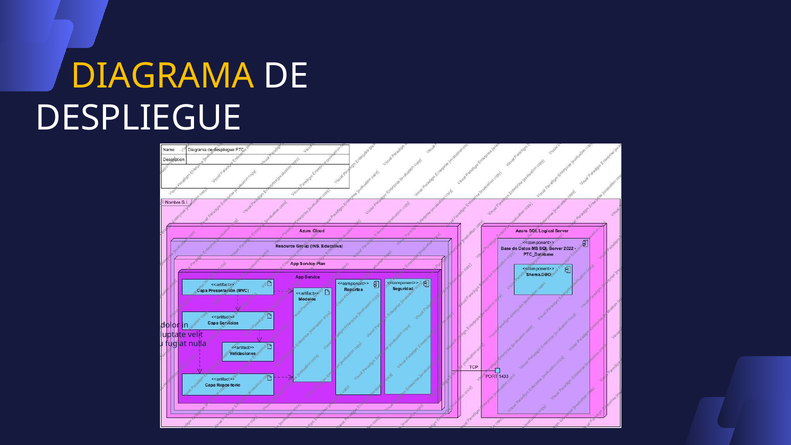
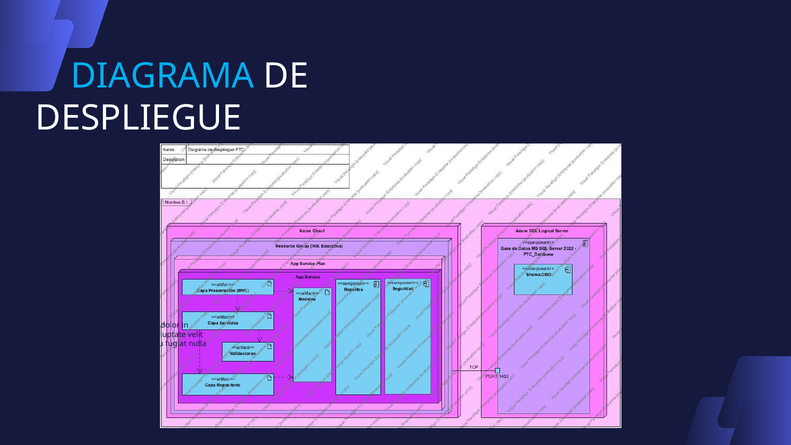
DIAGRAMA colour: yellow -> light blue (163, 76)
